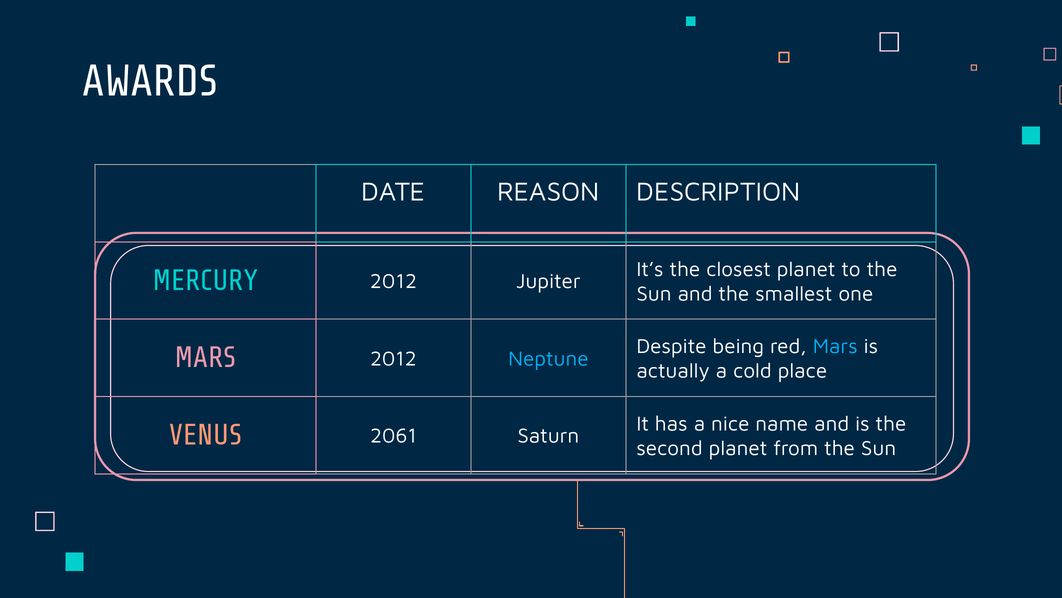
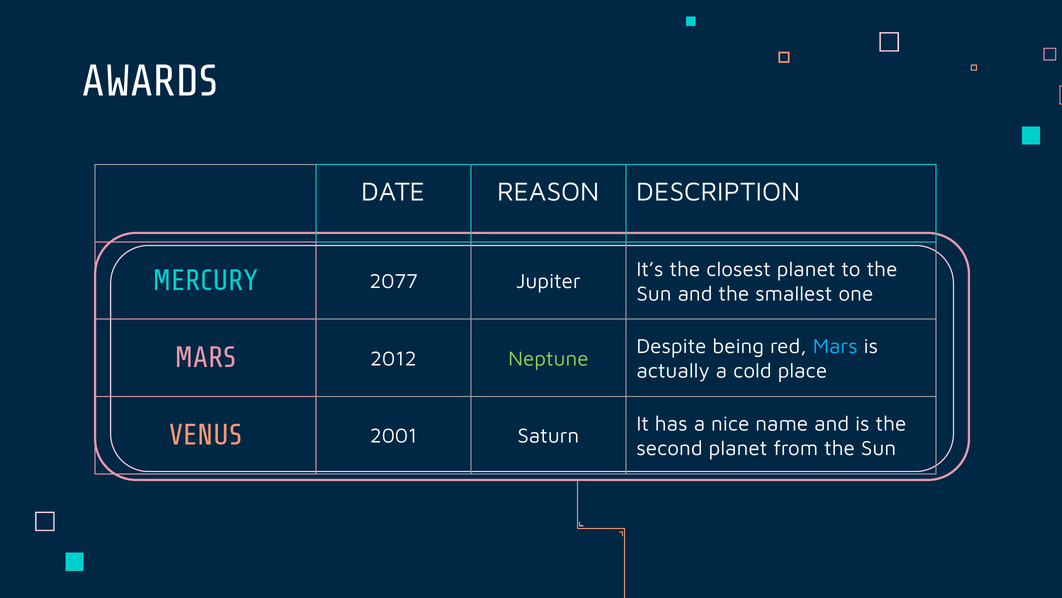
MERCURY 2012: 2012 -> 2077 (394, 281)
Neptune colour: light blue -> light green (548, 358)
2061: 2061 -> 2001 (394, 436)
